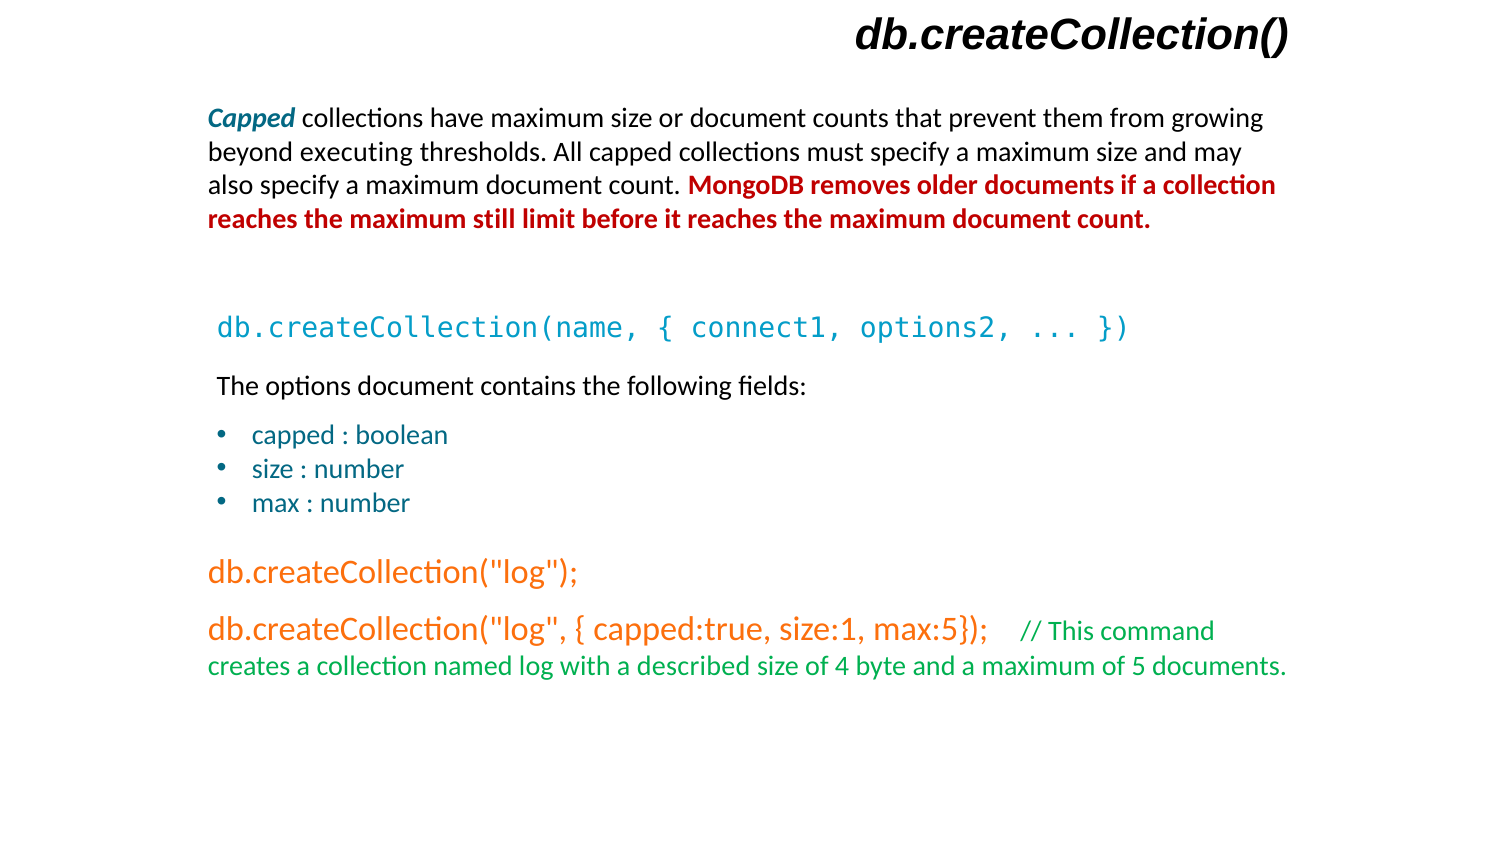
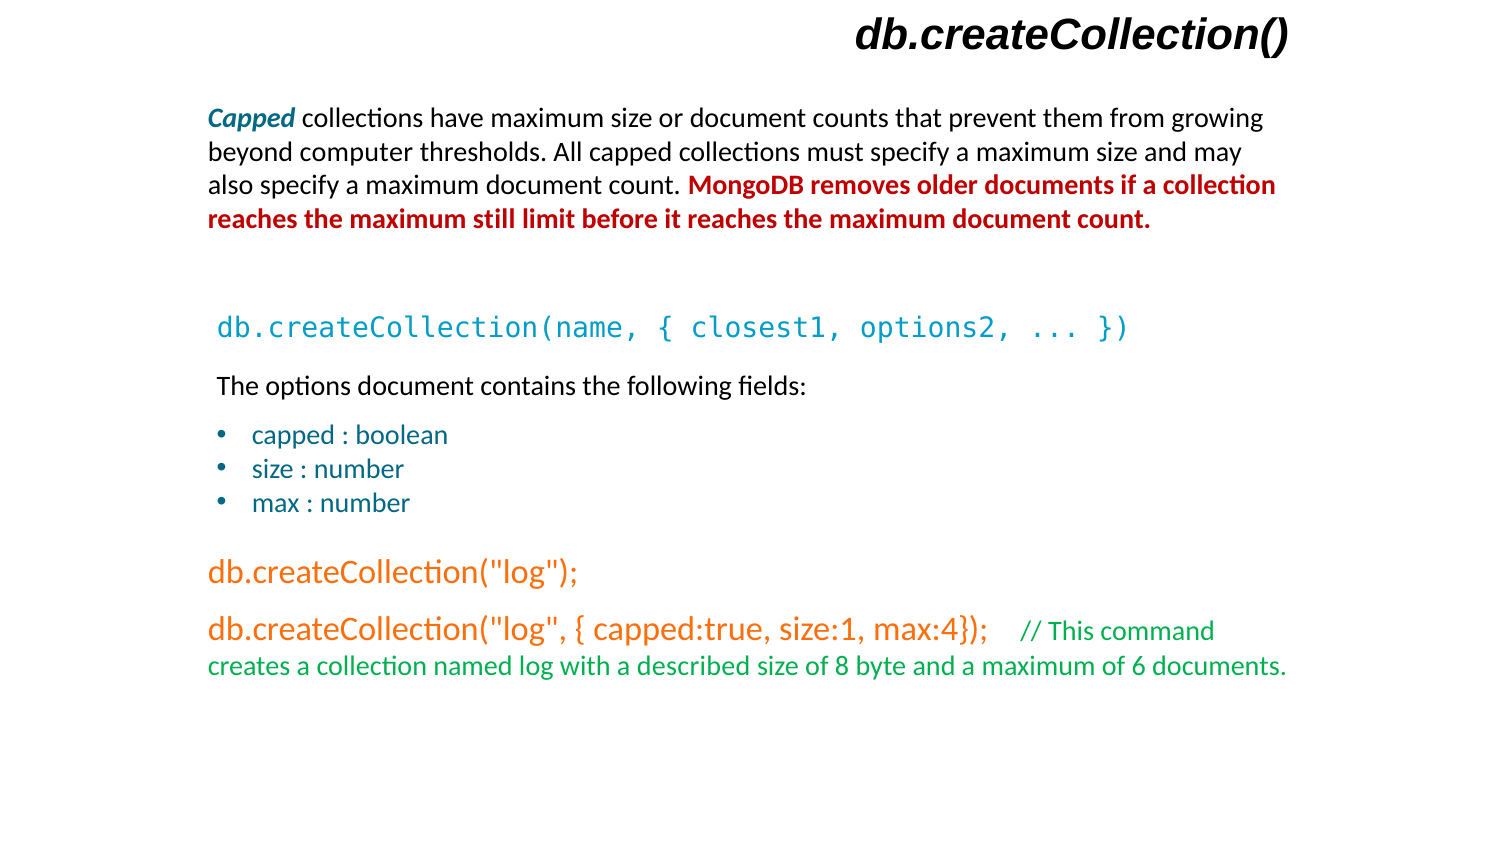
executing: executing -> computer (356, 152)
connect1: connect1 -> closest1 (767, 329)
max:5: max:5 -> max:4 (931, 629)
4: 4 -> 8 (842, 666)
5: 5 -> 6 (1139, 666)
